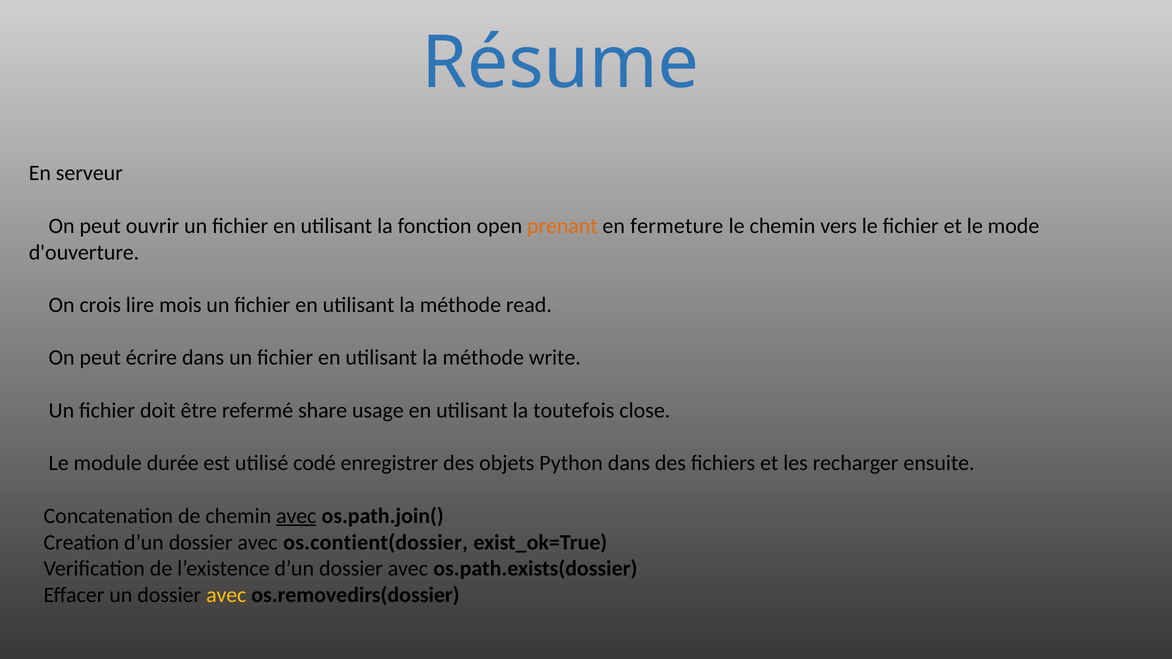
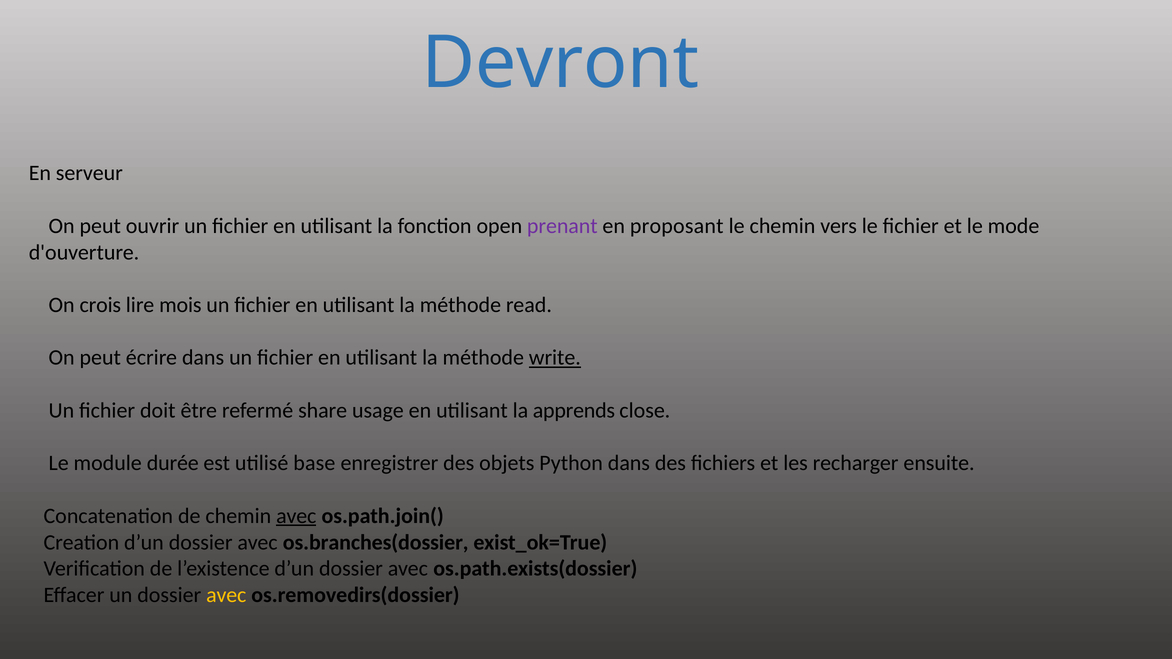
Résume: Résume -> Devront (560, 63)
prenant colour: orange -> purple (562, 226)
fermeture: fermeture -> proposant (677, 226)
write underline: none -> present (555, 358)
toutefois: toutefois -> apprends (574, 411)
codé: codé -> base (314, 463)
os.contient(dossier: os.contient(dossier -> os.branches(dossier (376, 542)
